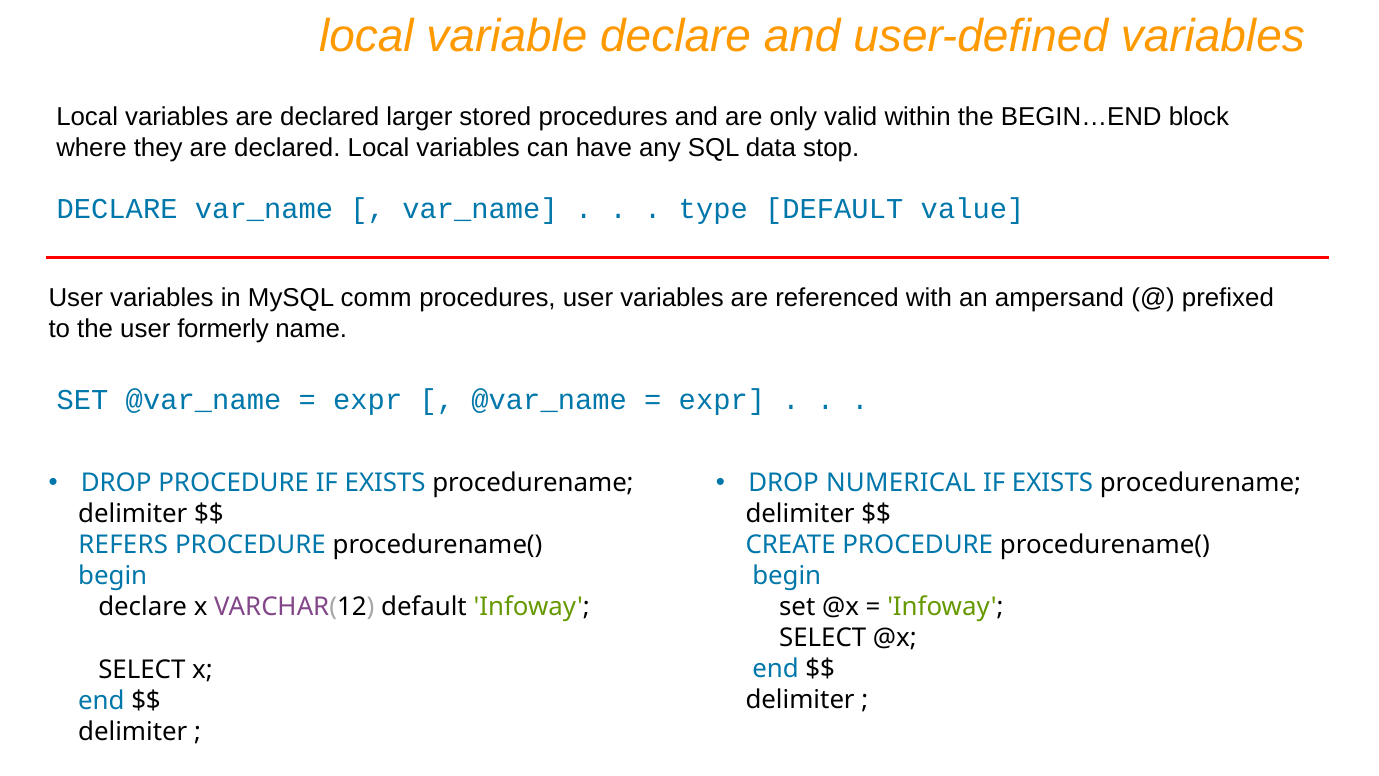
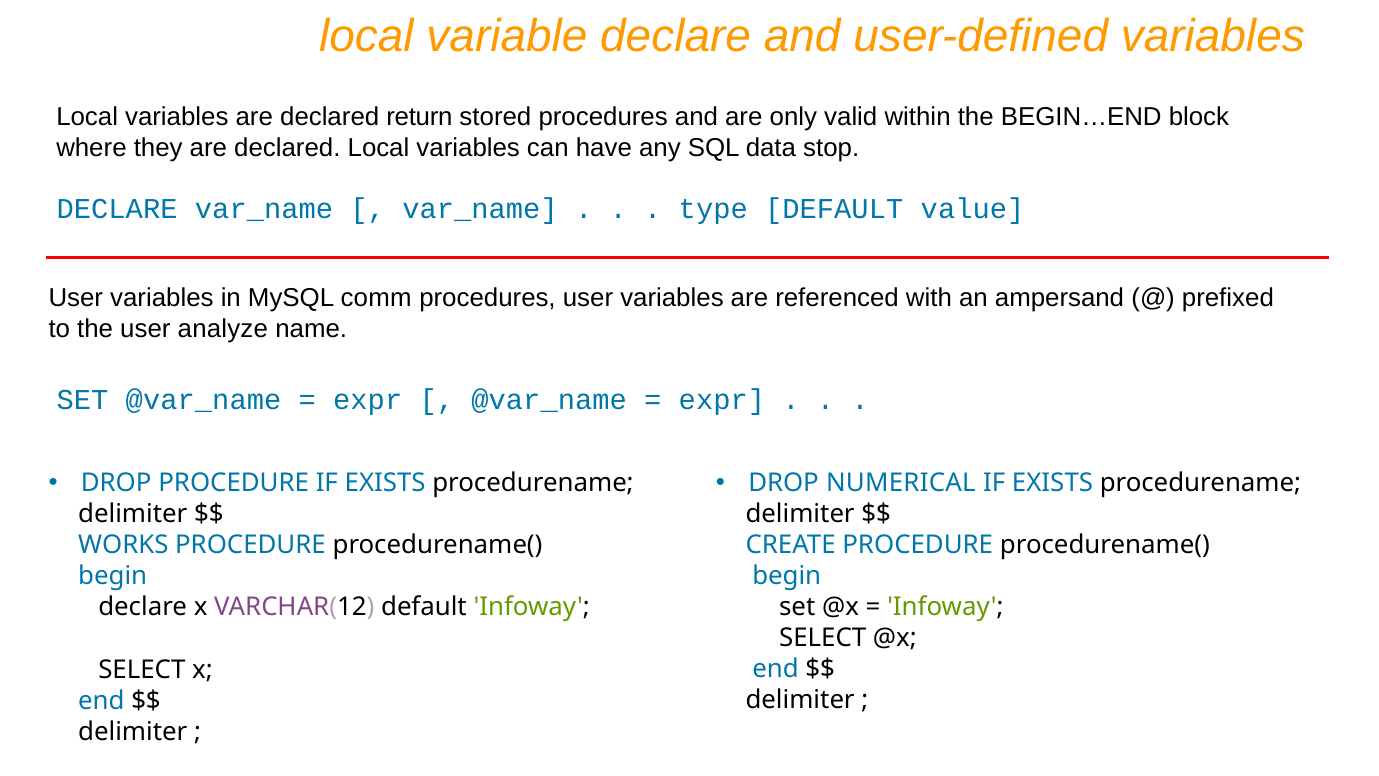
larger: larger -> return (419, 117)
formerly: formerly -> analyze (223, 329)
REFERS: REFERS -> WORKS (123, 545)
